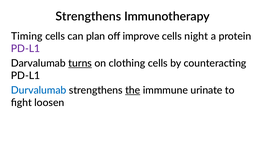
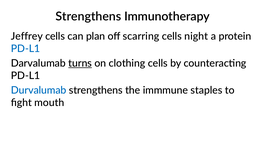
Timing: Timing -> Jeffrey (27, 36)
improve: improve -> scarring (141, 36)
PD-L1 colour: purple -> blue (26, 49)
the underline: present -> none (133, 90)
urinate: urinate -> staples (206, 90)
loosen: loosen -> mouth (49, 102)
